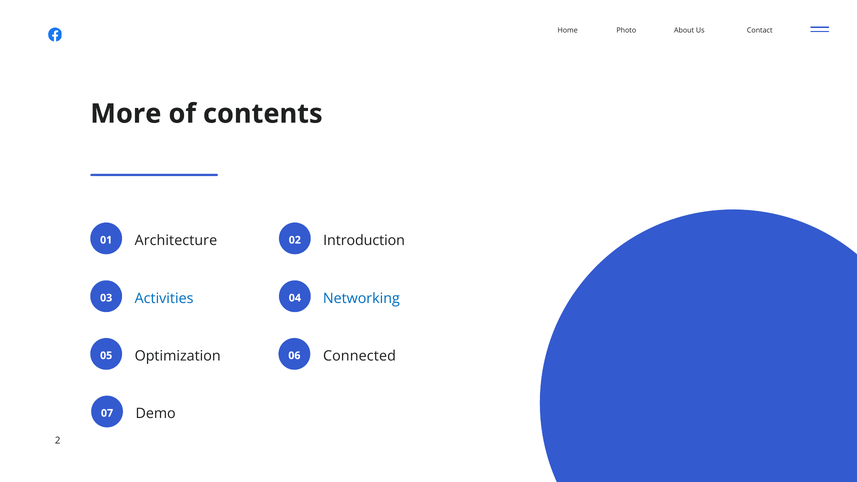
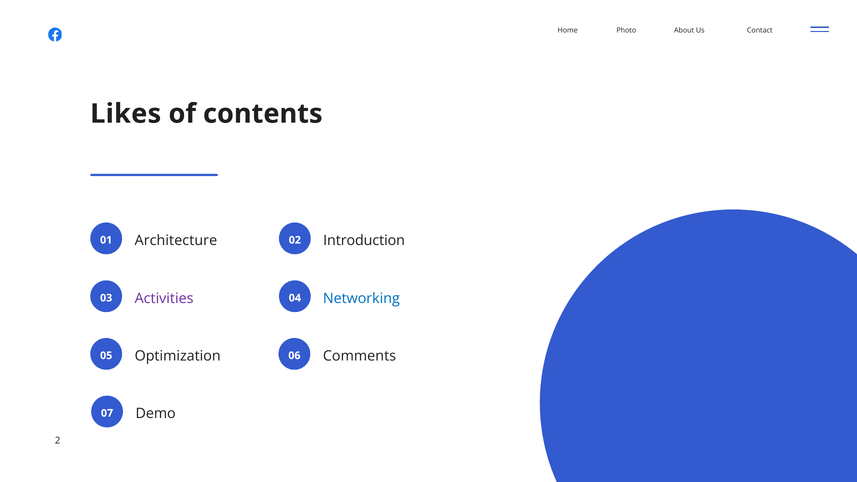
More: More -> Likes (126, 114)
Activities colour: blue -> purple (164, 299)
Connected: Connected -> Comments (360, 356)
